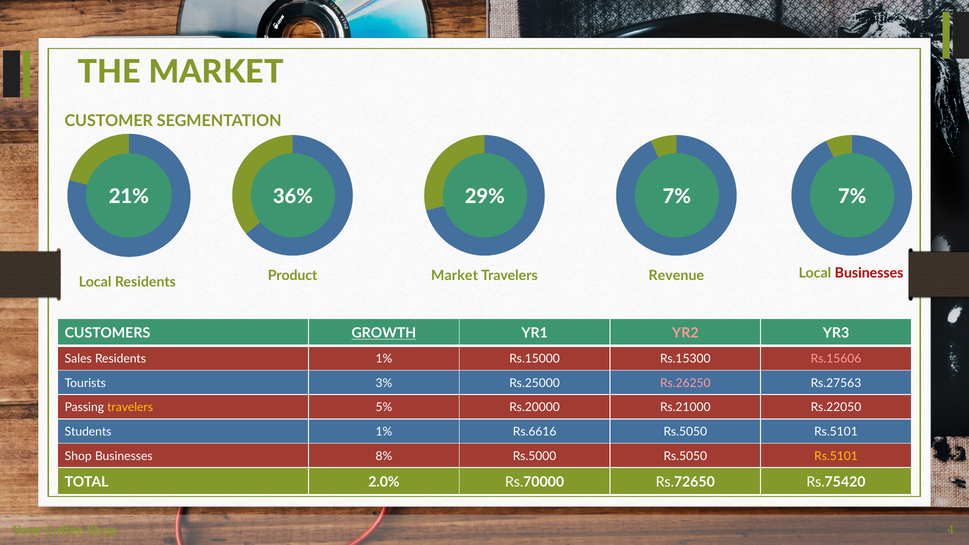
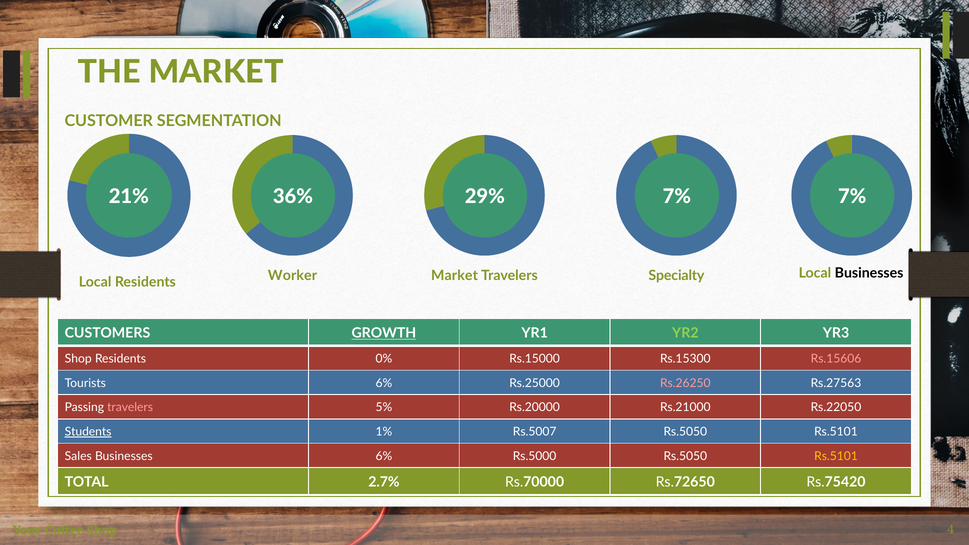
Businesses colour: red -> black (869, 273)
Product: Product -> Worker (292, 276)
Revenue: Revenue -> Specialty (676, 276)
YR2 colour: pink -> light green (685, 333)
Sales: Sales -> Shop (78, 359)
Residents 1%: 1% -> 0% (384, 359)
Tourists 3%: 3% -> 6% (384, 383)
travelers colour: yellow -> pink (130, 408)
Students underline: none -> present (88, 432)
Rs.6616: Rs.6616 -> Rs.5007 (535, 432)
Shop: Shop -> Sales (78, 456)
Businesses 8%: 8% -> 6% (384, 456)
2.0%: 2.0% -> 2.7% (384, 482)
